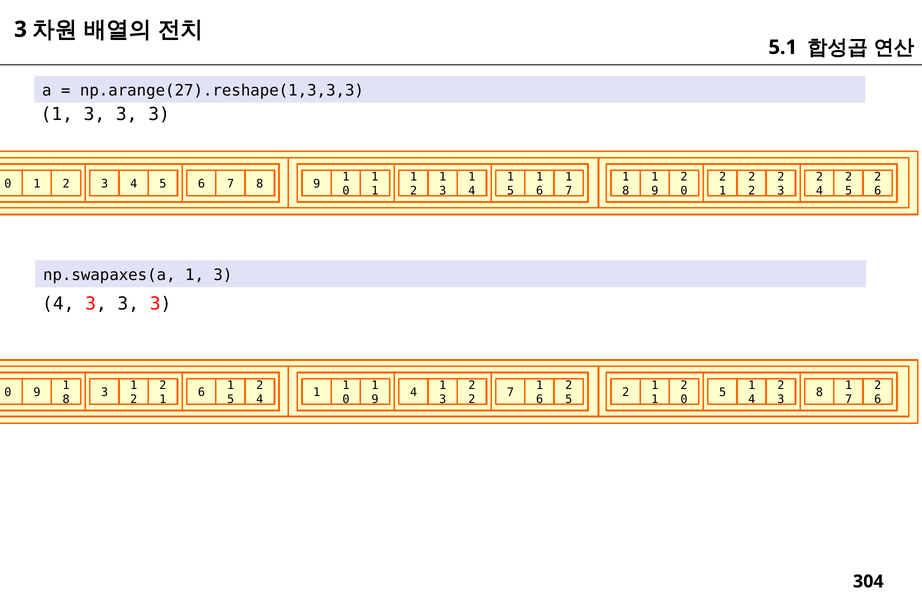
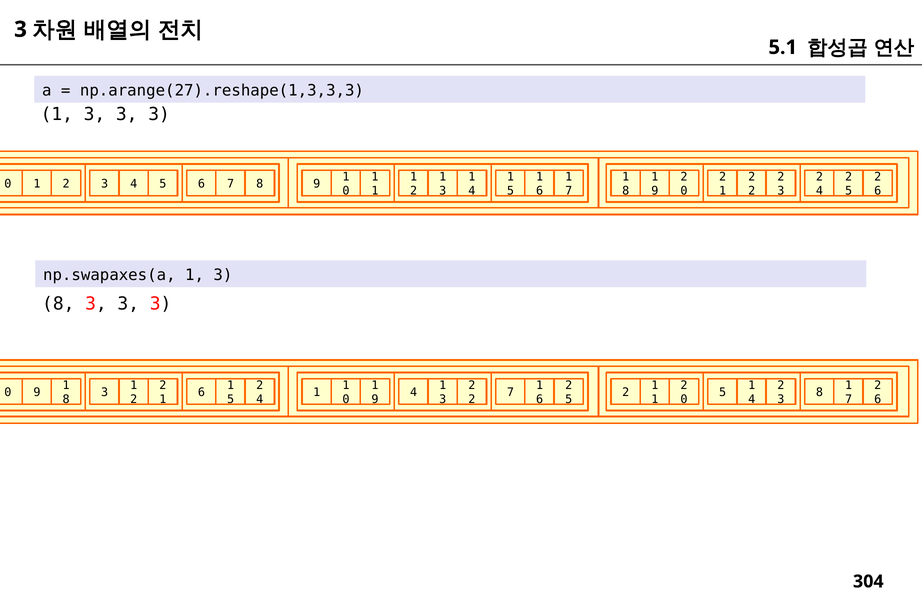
4: 4 -> 8 (58, 304)
